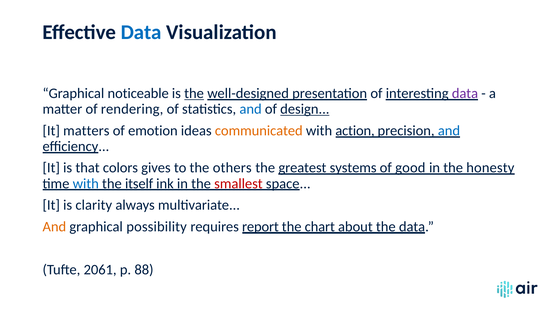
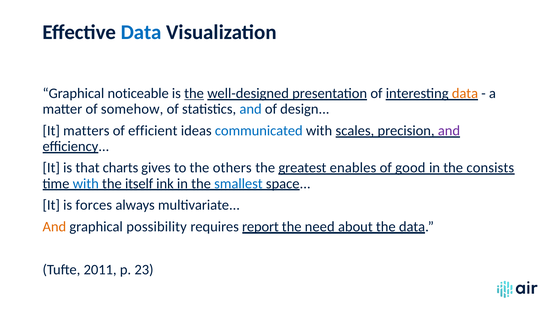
data colour: purple -> orange (465, 93)
rendering: rendering -> somehow (132, 109)
design underline: present -> none (305, 109)
emotion: emotion -> efficient (153, 131)
communicated colour: orange -> blue (259, 131)
action: action -> scales (355, 131)
and colour: blue -> purple (449, 131)
colors: colors -> charts (120, 168)
systems: systems -> enables (353, 168)
honesty: honesty -> consists (490, 168)
smallest colour: red -> blue (238, 183)
clarity: clarity -> forces (94, 205)
chart: chart -> need (320, 226)
2061: 2061 -> 2011 (100, 269)
88: 88 -> 23 (144, 269)
